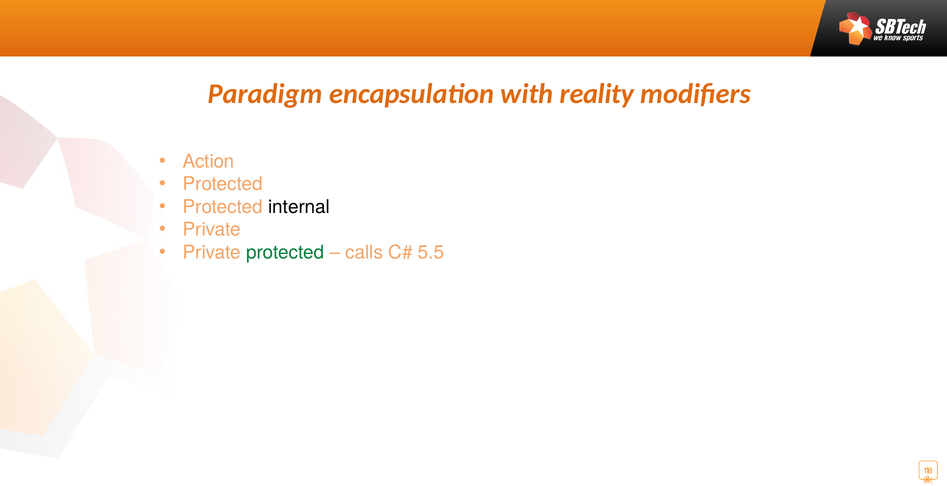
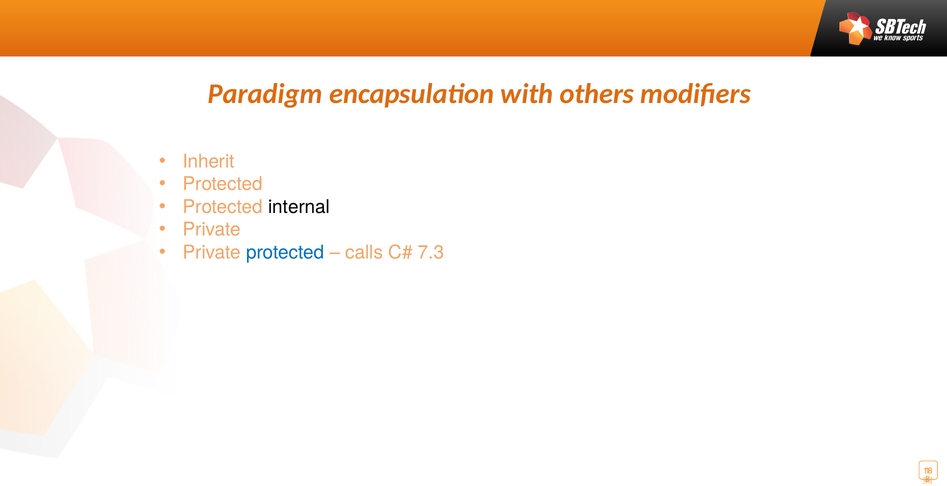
reality: reality -> others (597, 94)
Action: Action -> Inherit (209, 161)
protected colour: green -> blue (285, 252)
5.5: 5.5 -> 7.3 (431, 252)
